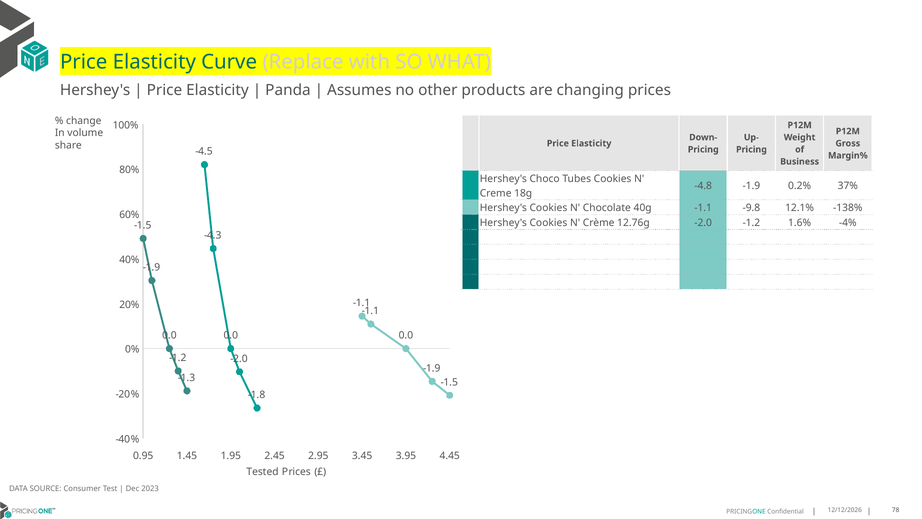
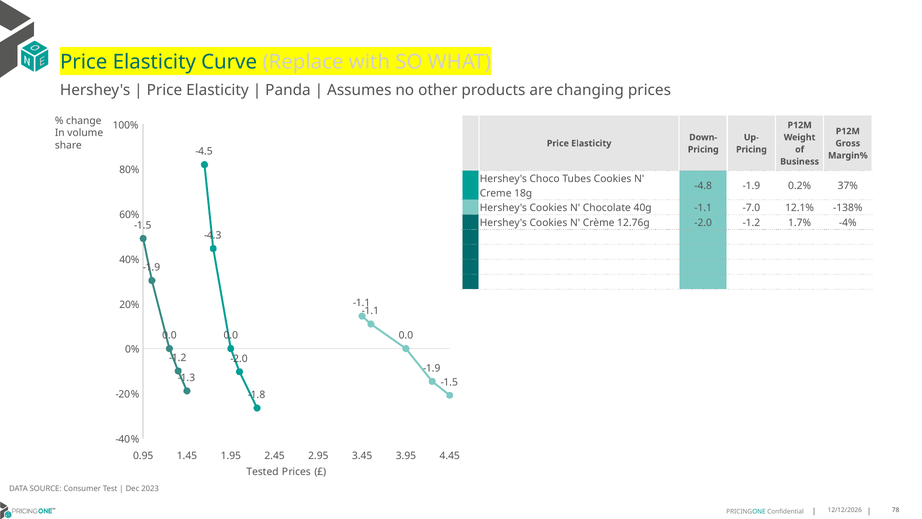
-9.8: -9.8 -> -7.0 (751, 208)
1.6%: 1.6% -> 1.7% (800, 223)
